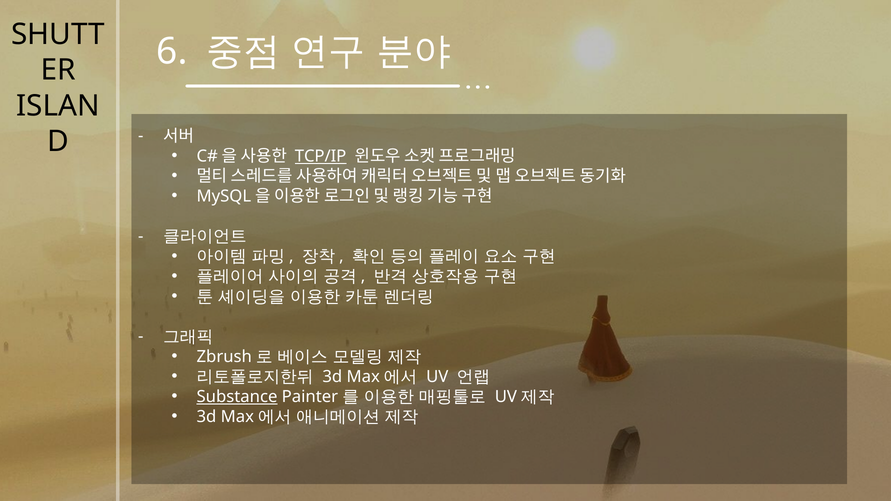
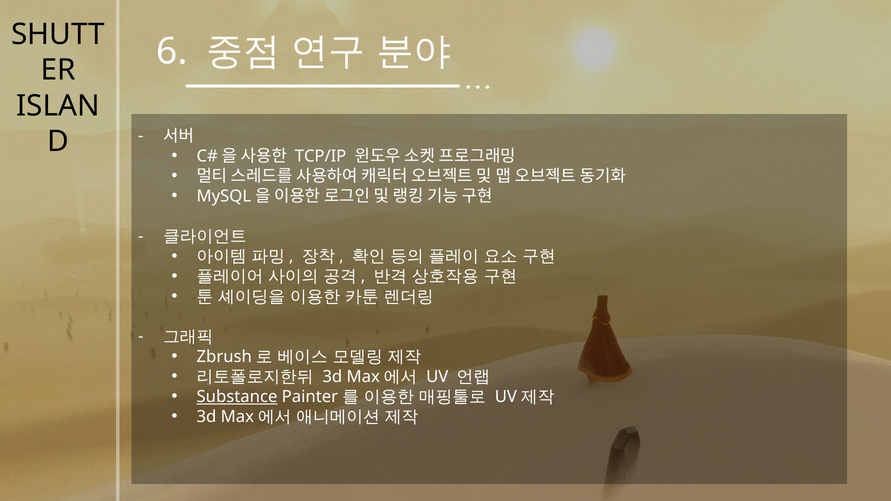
TCP/IP underline: present -> none (321, 156)
